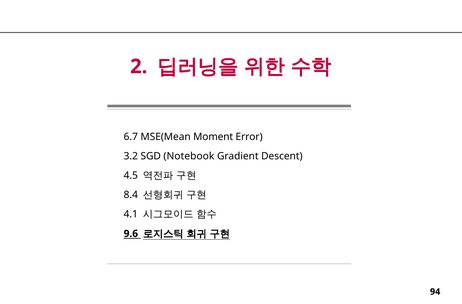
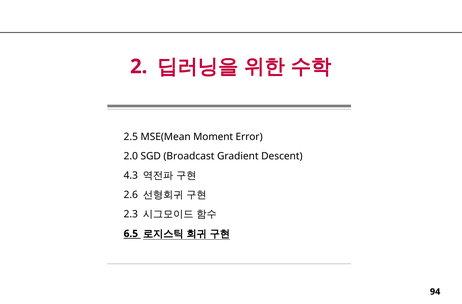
6.7: 6.7 -> 2.5 (131, 137)
3.2: 3.2 -> 2.0 (131, 156)
Notebook: Notebook -> Broadcast (189, 156)
4.5: 4.5 -> 4.3 (131, 175)
8.4: 8.4 -> 2.6 (131, 195)
4.1: 4.1 -> 2.3 (131, 214)
9.6: 9.6 -> 6.5 (131, 233)
